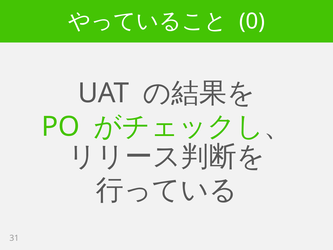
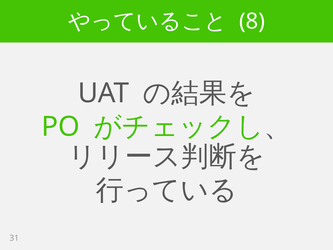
0: 0 -> 8 (252, 21)
